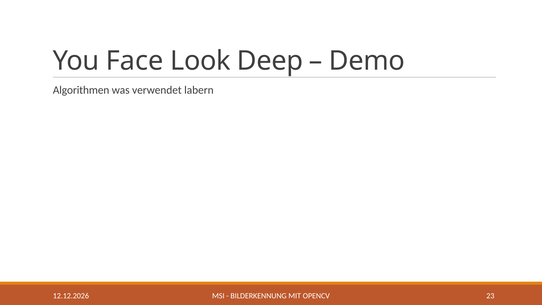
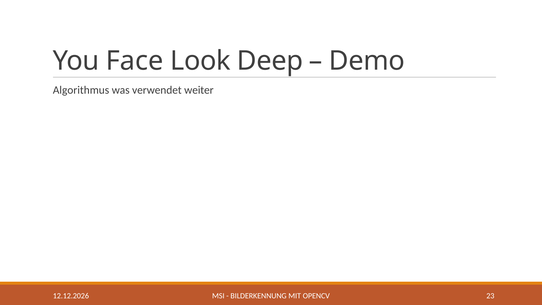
Algorithmen: Algorithmen -> Algorithmus (81, 90)
labern: labern -> weiter (199, 90)
